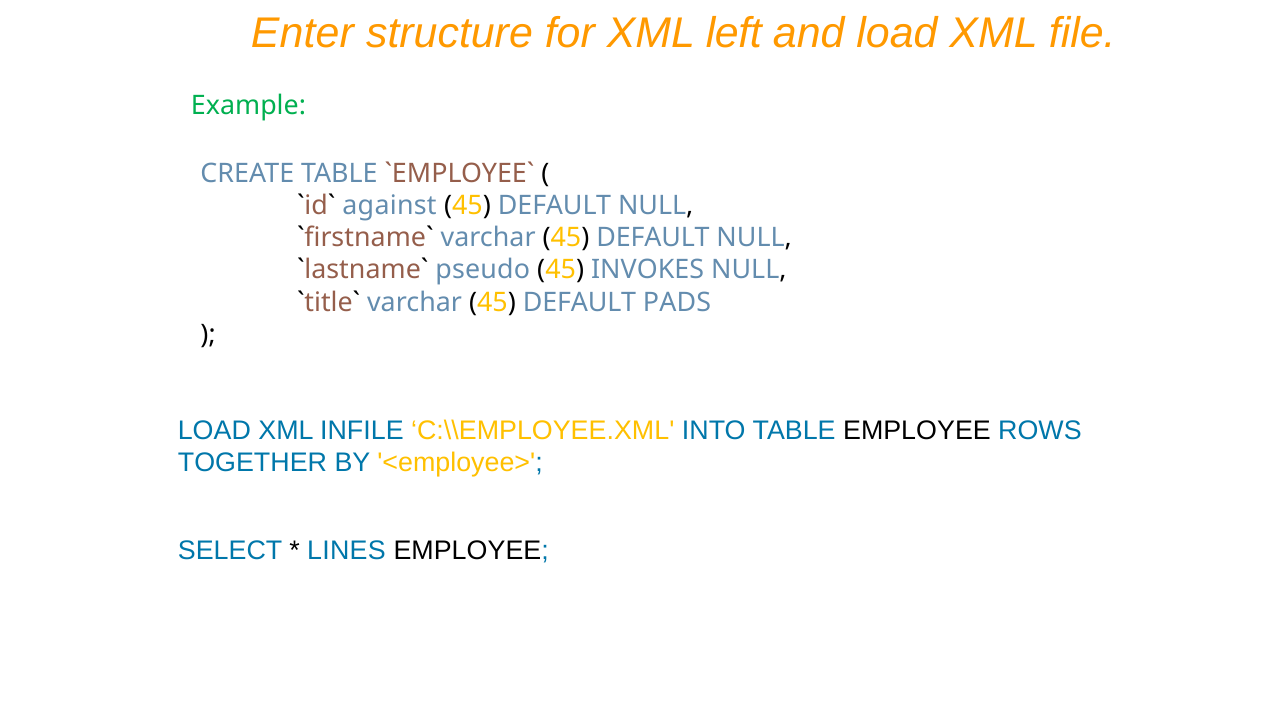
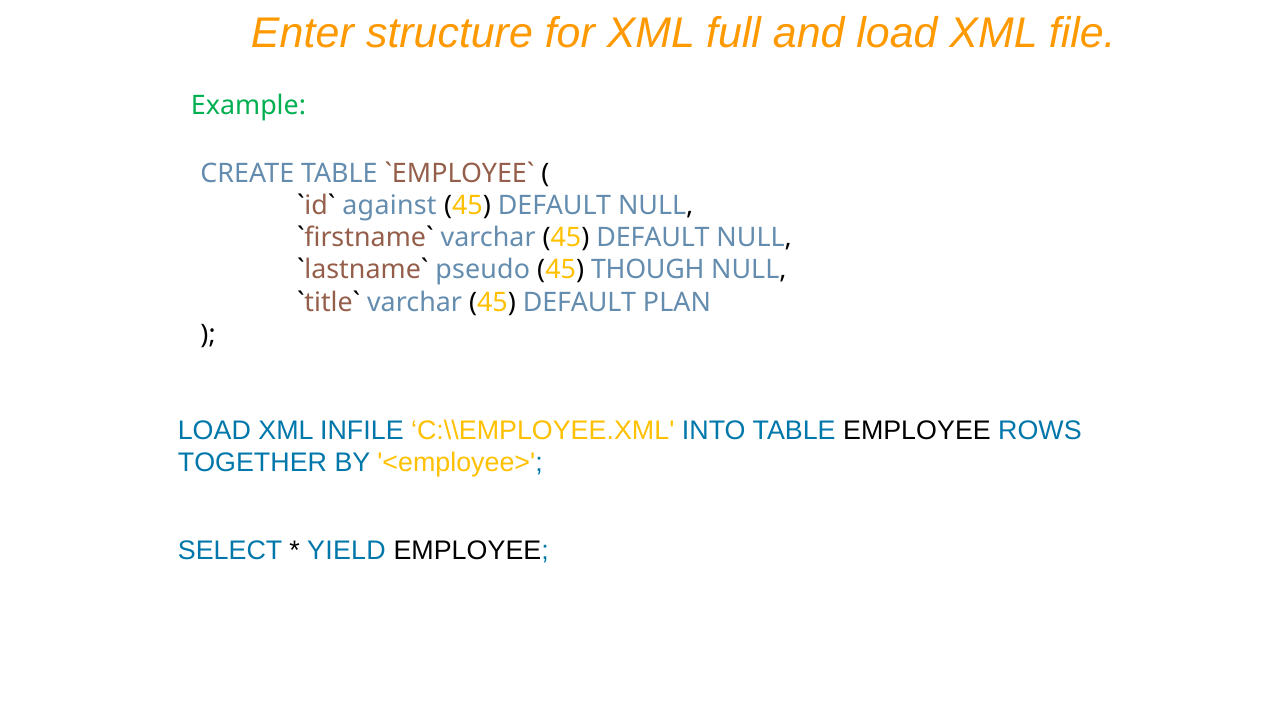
left: left -> full (734, 33)
INVOKES: INVOKES -> THOUGH (648, 270)
PADS: PADS -> PLAN (677, 302)
LINES: LINES -> YIELD (346, 551)
